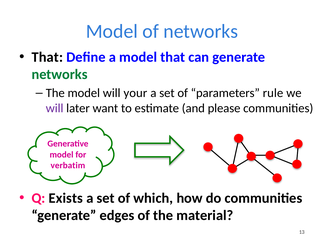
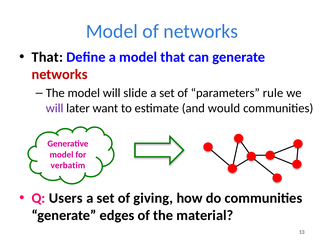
networks colour: green -> red (60, 74)
your: your -> slide (135, 93)
please: please -> would (224, 108)
Exists: Exists -> Users (66, 198)
which: which -> giving (153, 198)
